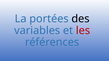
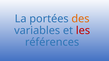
des colour: black -> orange (80, 19)
